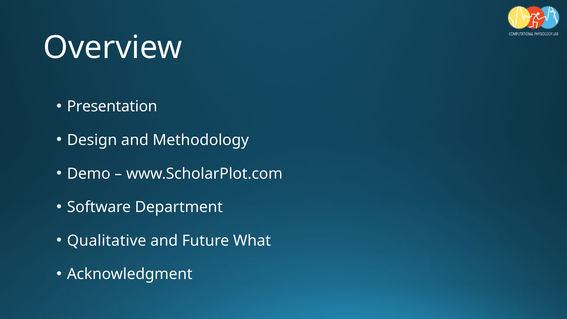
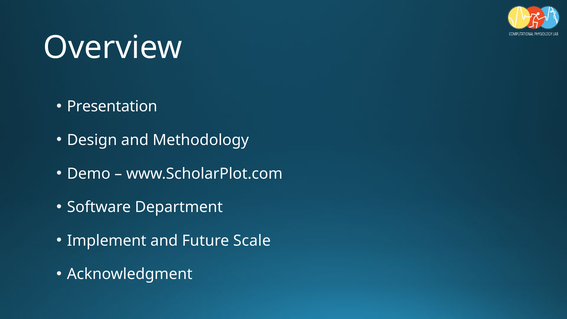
Qualitative: Qualitative -> Implement (107, 241)
What: What -> Scale (252, 241)
